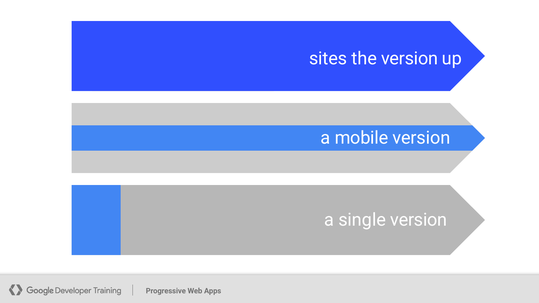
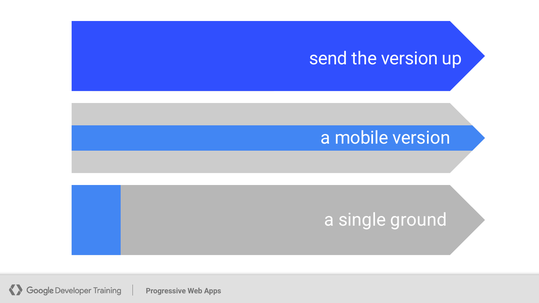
sites: sites -> send (328, 59)
single version: version -> ground (419, 220)
